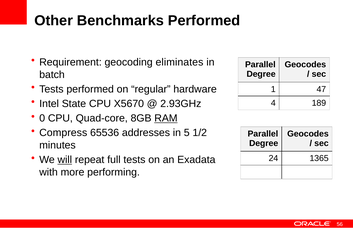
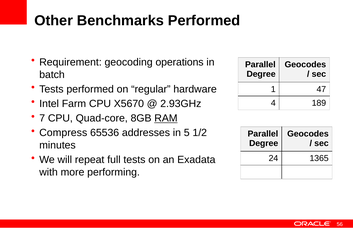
eliminates: eliminates -> operations (180, 62)
State: State -> Farm (74, 104)
0: 0 -> 7 (42, 118)
will underline: present -> none (65, 160)
